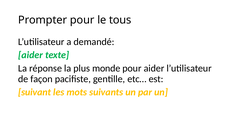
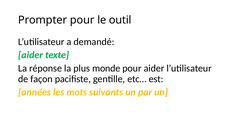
tous: tous -> outil (120, 20)
suivant: suivant -> années (35, 92)
